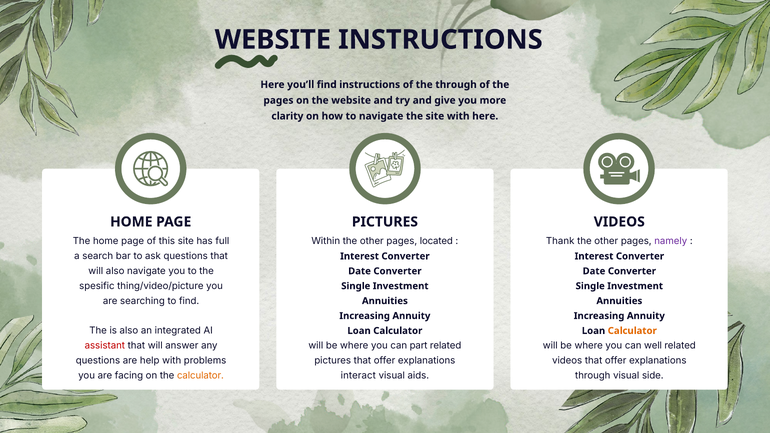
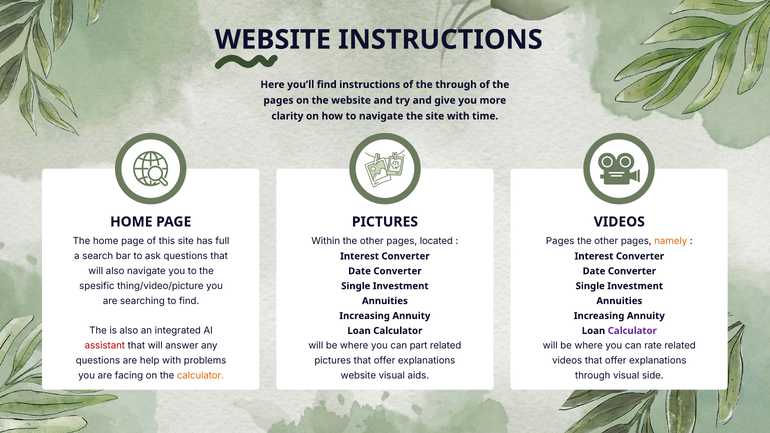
with here: here -> time (485, 116)
Thank: Thank -> Pages (560, 241)
namely colour: purple -> orange (671, 241)
Calculator colour: orange -> purple (632, 331)
well: well -> rate (653, 346)
interact: interact -> website (358, 376)
